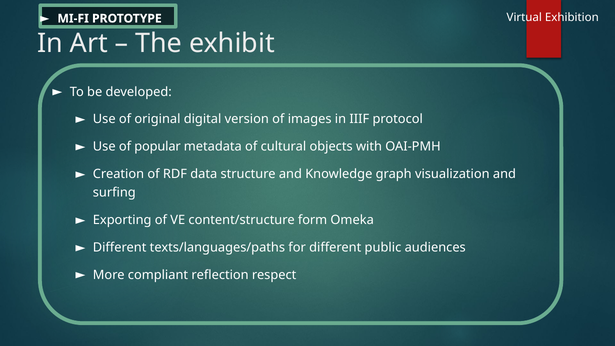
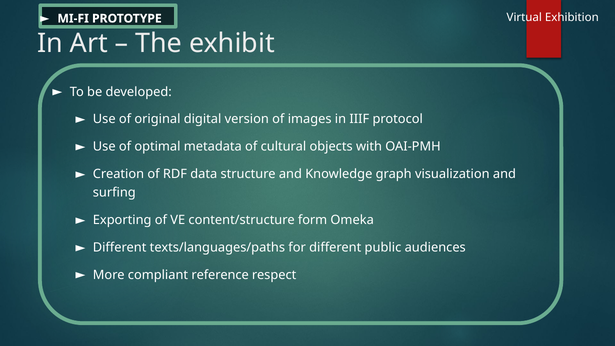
popular: popular -> optimal (157, 147)
reflection: reflection -> reference (220, 275)
